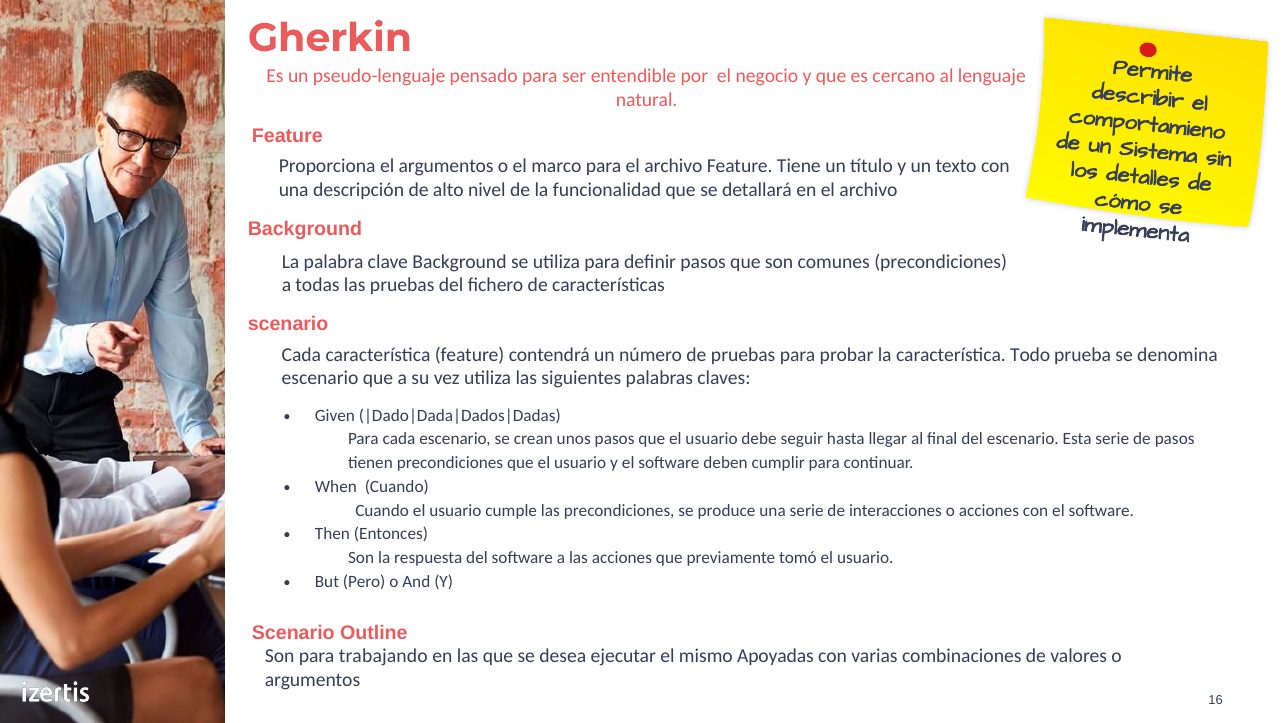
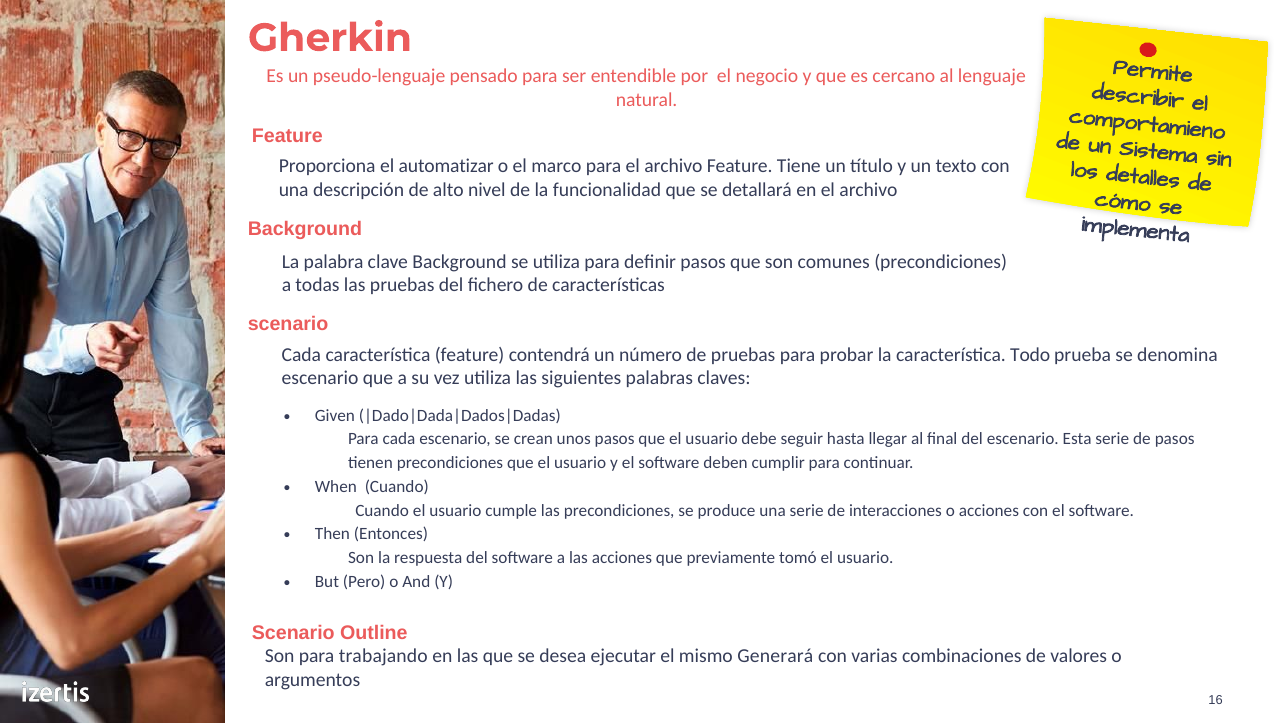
el argumentos: argumentos -> automatizar (446, 166)
Apoyadas: Apoyadas -> Generará (775, 656)
